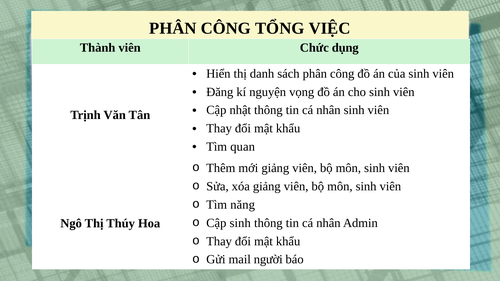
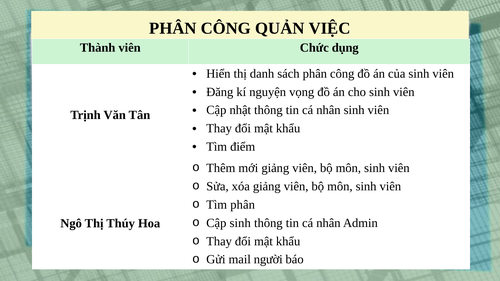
TỔNG: TỔNG -> QUẢN (280, 28)
quan: quan -> điểm (243, 147)
Tìm năng: năng -> phân (243, 205)
